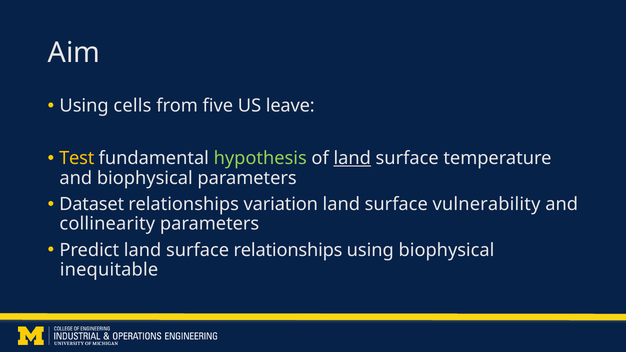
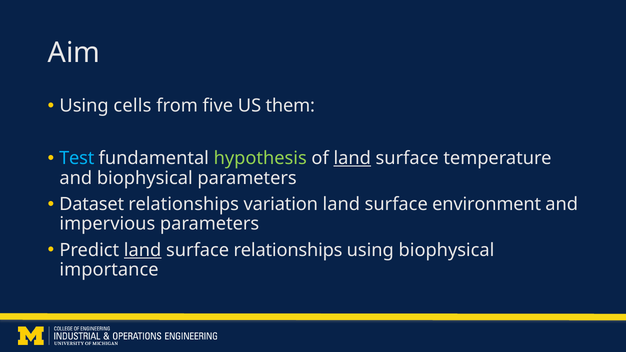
leave: leave -> them (290, 106)
Test colour: yellow -> light blue (77, 158)
vulnerability: vulnerability -> environment (487, 204)
collinearity: collinearity -> impervious (107, 224)
land underline: none -> present (143, 250)
inequitable: inequitable -> importance (109, 270)
